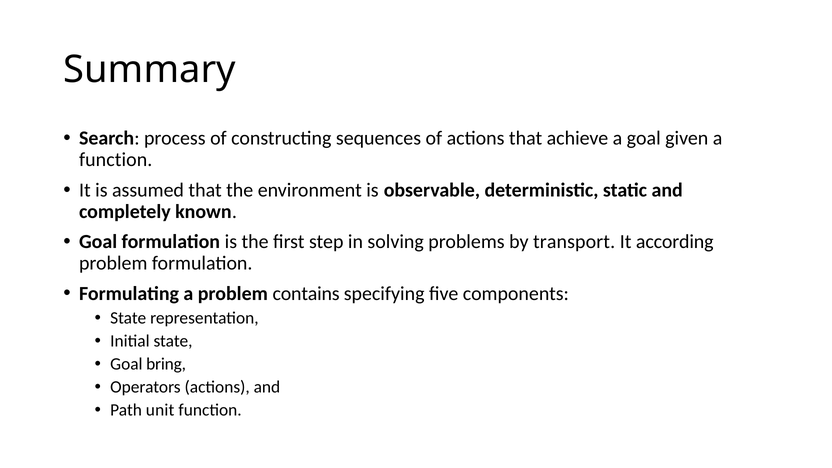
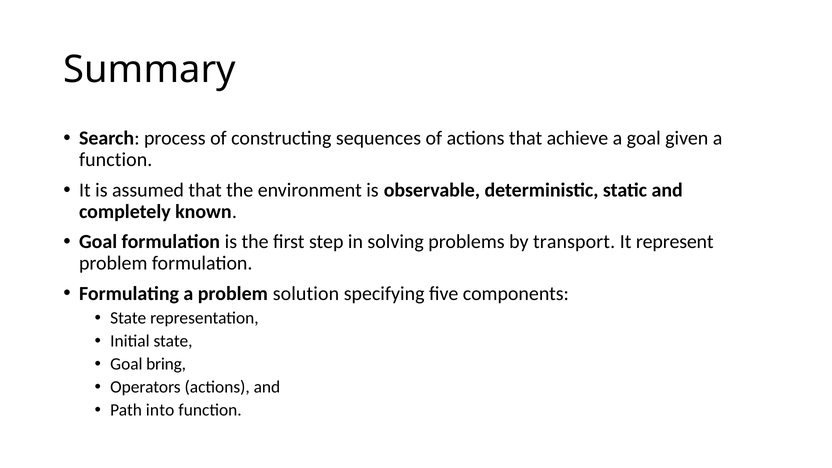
according: according -> represent (675, 242)
contains: contains -> solution (306, 293)
unit: unit -> into (160, 410)
